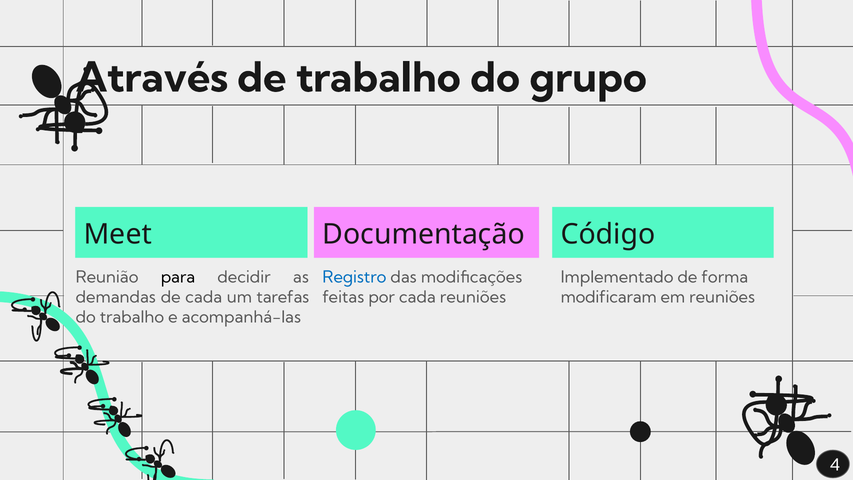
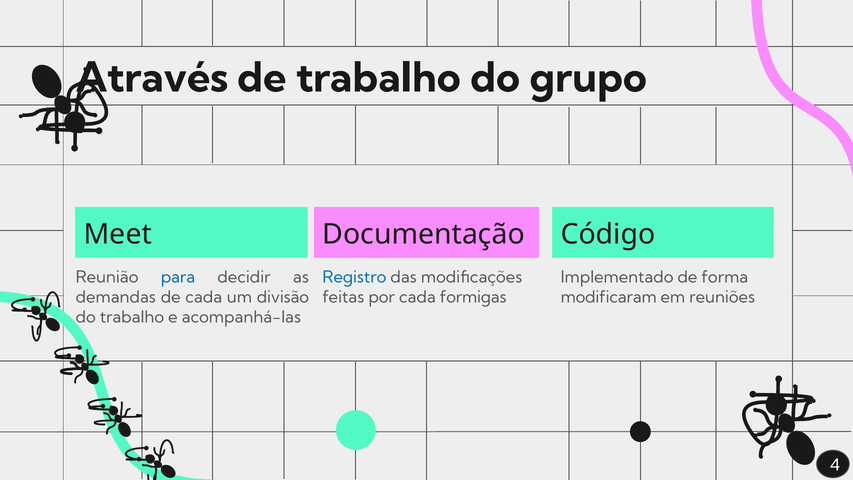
para colour: black -> blue (178, 277)
tarefas: tarefas -> divisão (283, 297)
cada reuniões: reuniões -> formigas (473, 297)
